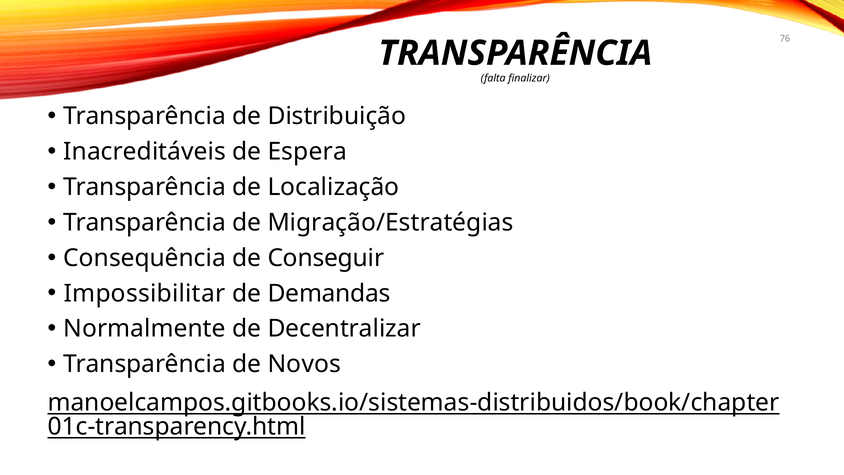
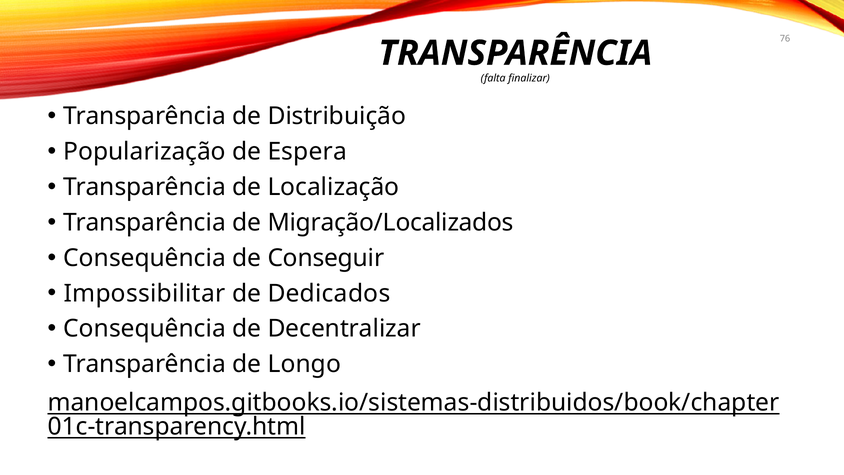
Inacreditáveis: Inacreditáveis -> Popularização (145, 152)
Migração/Estratégias: Migração/Estratégias -> Migração/Localizados (391, 222)
Demandas: Demandas -> Dedicados (329, 293)
Normalmente: Normalmente -> Consequência (145, 329)
Novos: Novos -> Longo (304, 364)
